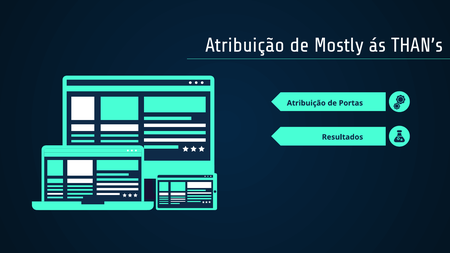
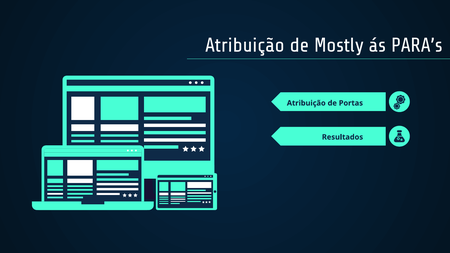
THAN’s: THAN’s -> PARA’s (417, 45)
